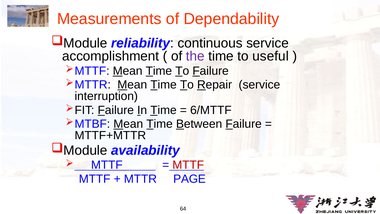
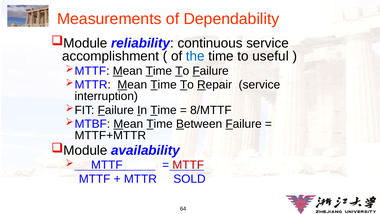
the colour: purple -> blue (195, 56)
6/MTTF: 6/MTTF -> 8/MTTF (211, 110)
PAGE: PAGE -> SOLD (189, 179)
